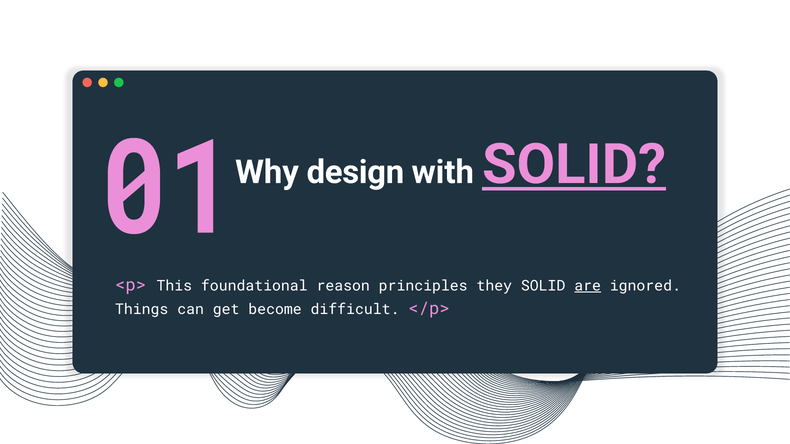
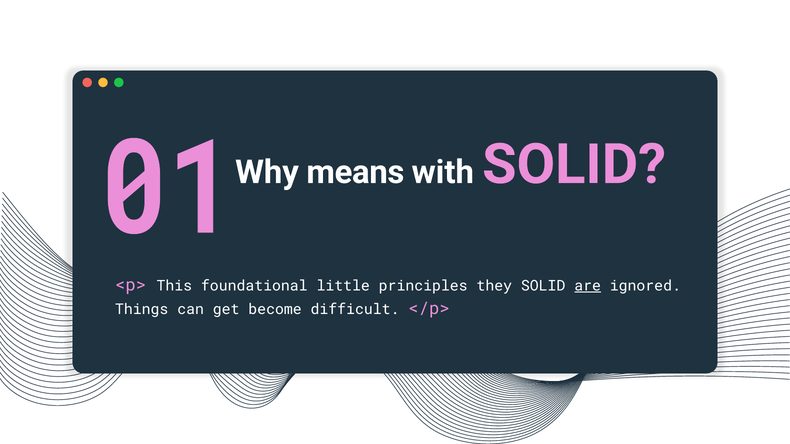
design: design -> means (355, 172)
SOLID underline: present -> none (574, 165)
reason: reason -> little (343, 286)
